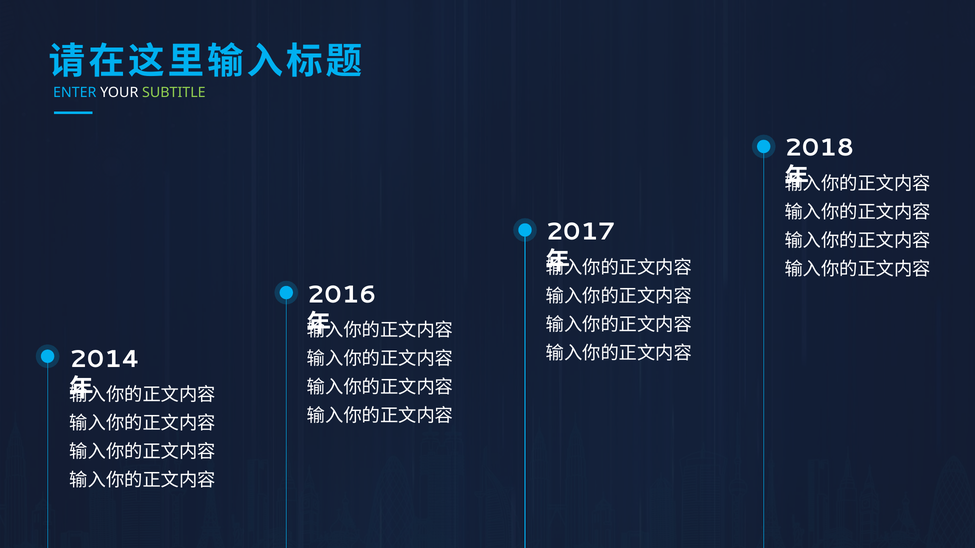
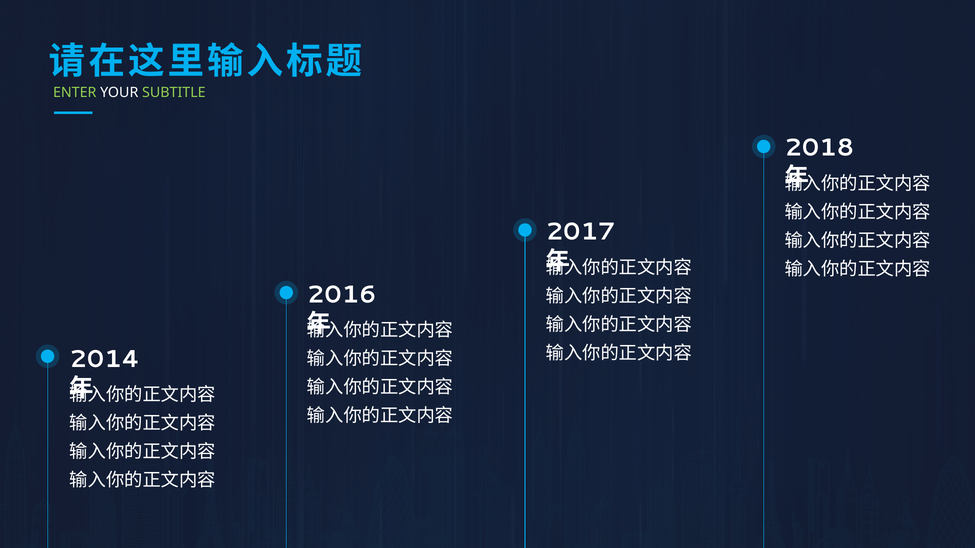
ENTER colour: light blue -> light green (75, 93)
